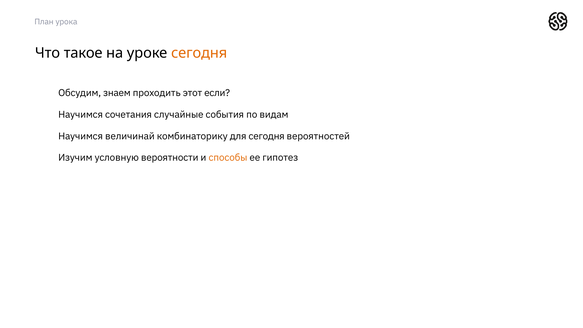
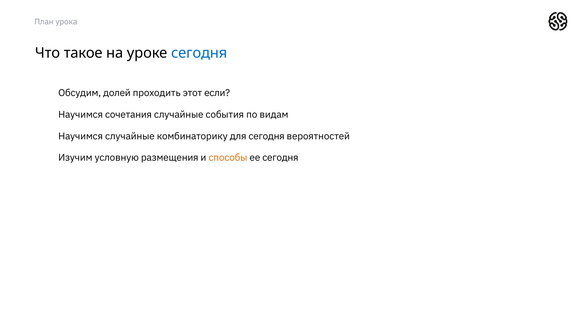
сегодня colour: orange -> blue (199, 53)
знаем: знаем -> долей (117, 93)
Научимся величинай: величинай -> случайные (130, 136)
вероятности: вероятности -> размещения (170, 158)
ее гипотез: гипотез -> сегодня (280, 158)
